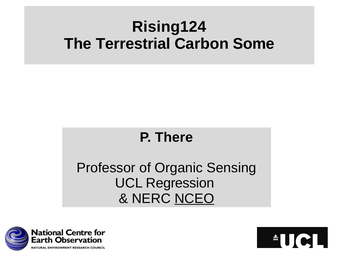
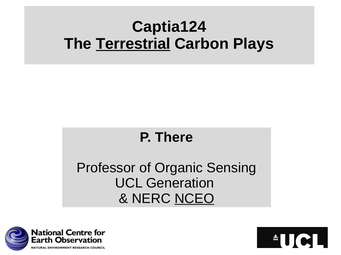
Rising124: Rising124 -> Captia124 (169, 27)
Terrestrial underline: none -> present (133, 44)
Some: Some -> Plays (254, 44)
Regression: Regression -> Generation (180, 184)
